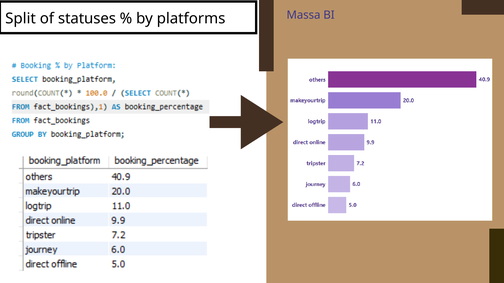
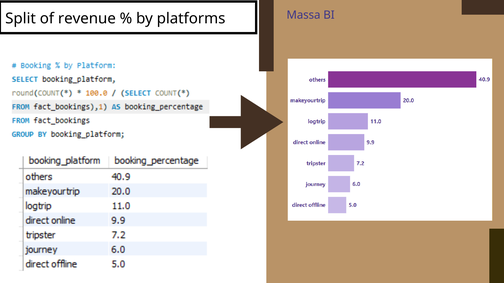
statuses: statuses -> revenue (87, 18)
